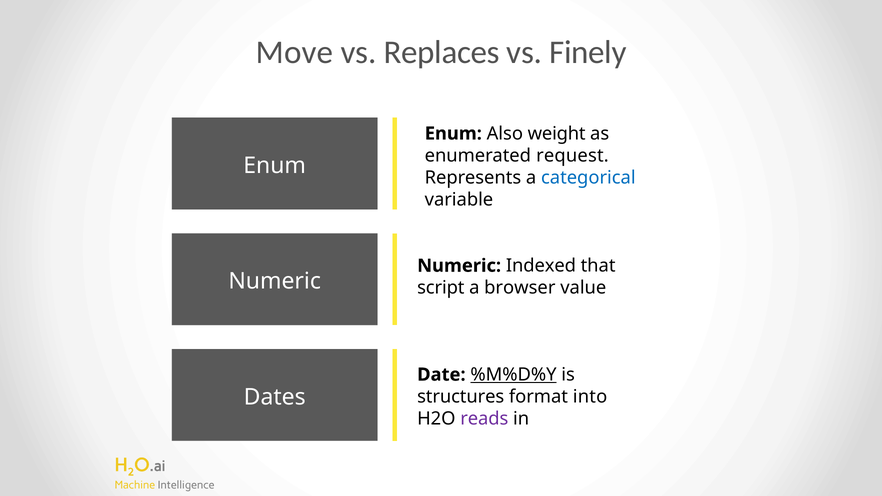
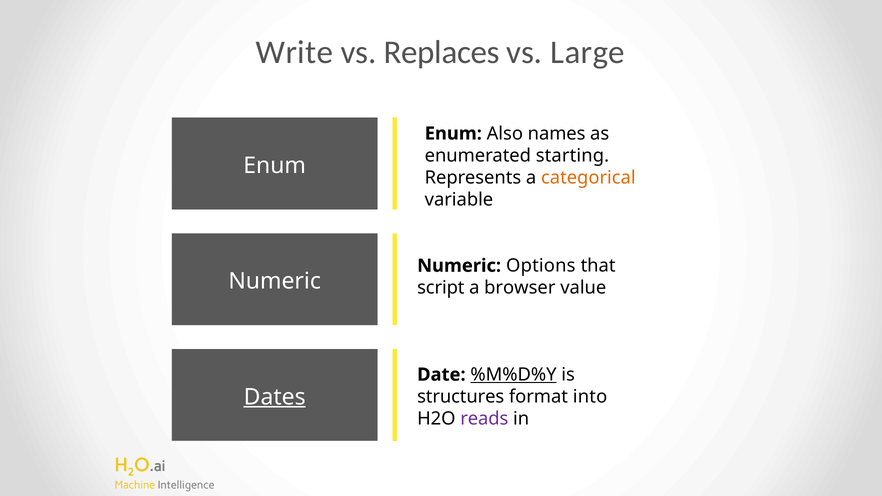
Move: Move -> Write (294, 52)
Finely: Finely -> Large (588, 52)
weight: weight -> names (557, 134)
request: request -> starting (572, 156)
categorical colour: blue -> orange (588, 178)
Indexed: Indexed -> Options (541, 266)
Dates underline: none -> present (275, 397)
